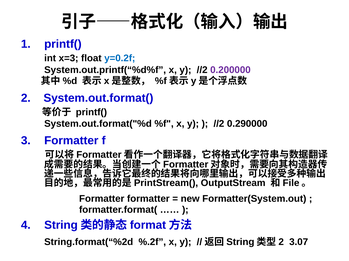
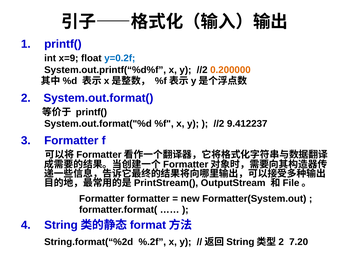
x=3: x=3 -> x=9 (69, 58)
0.200000 colour: purple -> orange (230, 70)
0.290000: 0.290000 -> 9.412237 (247, 124)
3.07: 3.07 -> 7.20 (299, 243)
